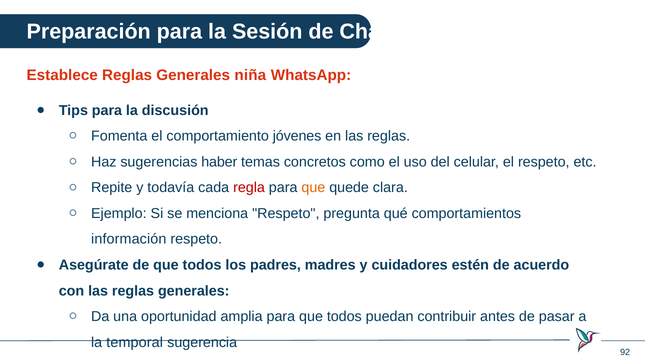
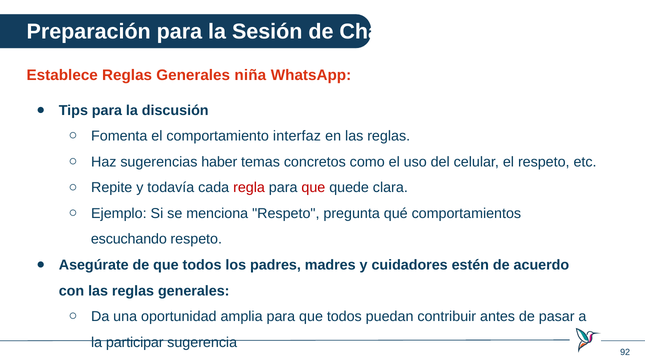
jóvenes: jóvenes -> interfaz (297, 136)
que colour: orange -> red (313, 188)
información: información -> escuchando (129, 239)
temporal: temporal -> participar (135, 342)
